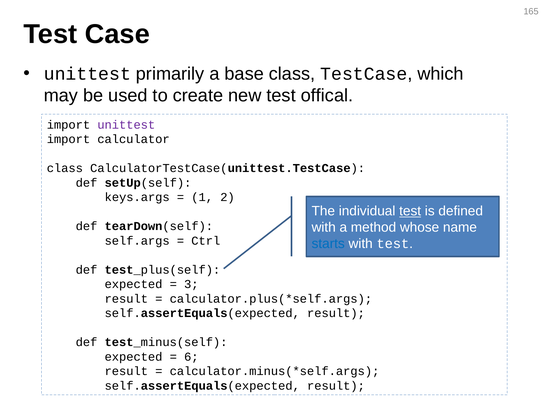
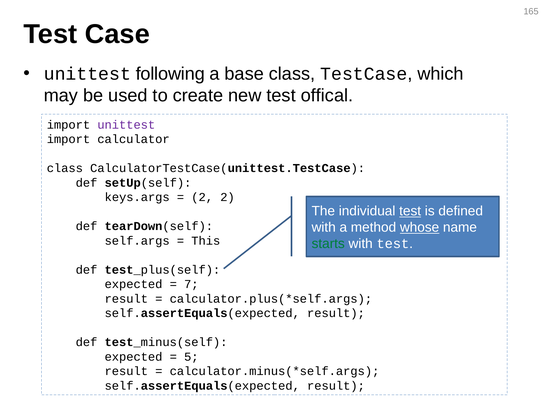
primarily: primarily -> following (170, 74)
1: 1 -> 2 (202, 197)
whose underline: none -> present (420, 227)
Ctrl: Ctrl -> This (206, 241)
starts colour: blue -> green (328, 244)
3: 3 -> 7 (191, 284)
6: 6 -> 5 (191, 357)
